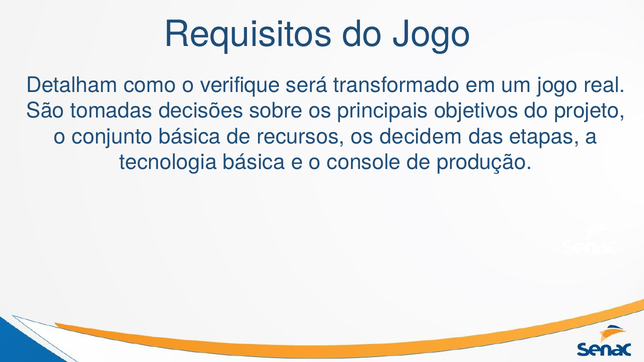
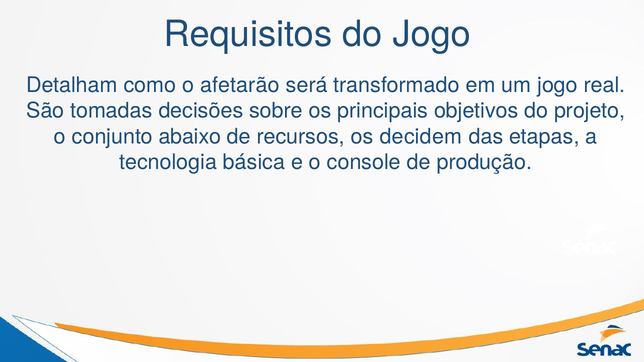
verifique: verifique -> afetarão (240, 85)
conjunto básica: básica -> abaixo (190, 137)
